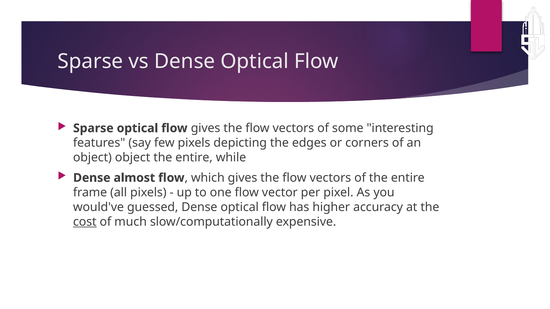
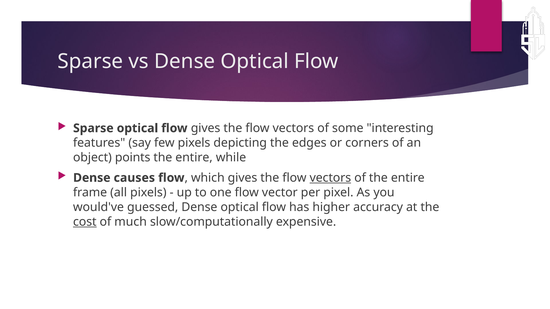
object object: object -> points (133, 158)
almost: almost -> causes (134, 178)
vectors underline: none -> present (330, 178)
